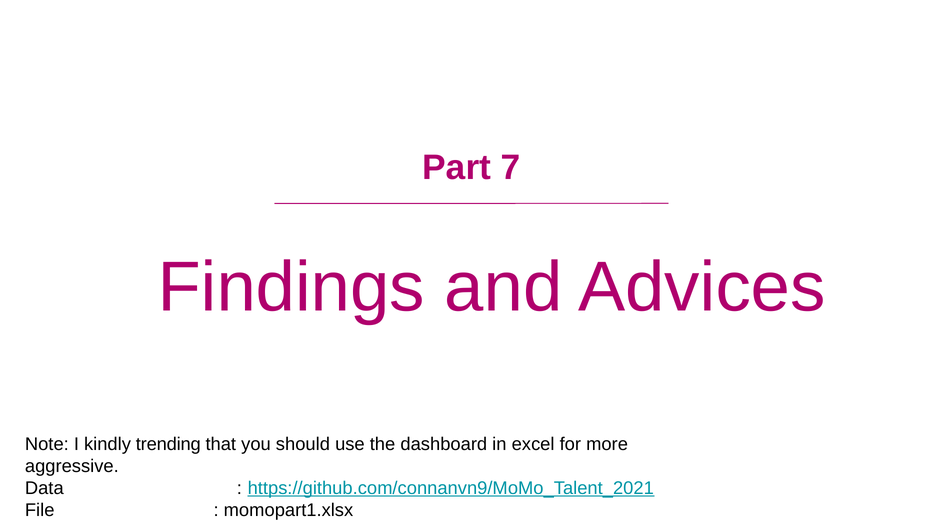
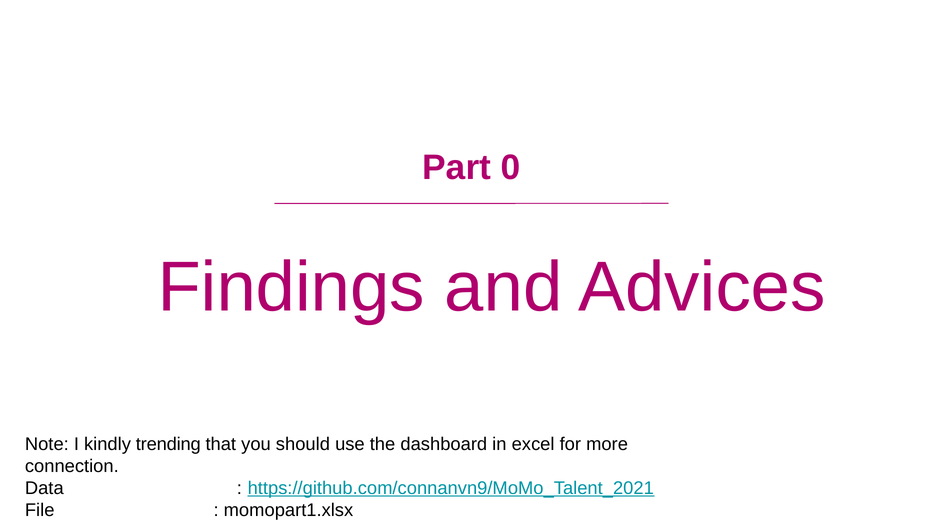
7: 7 -> 0 (511, 168)
aggressive: aggressive -> connection (72, 466)
